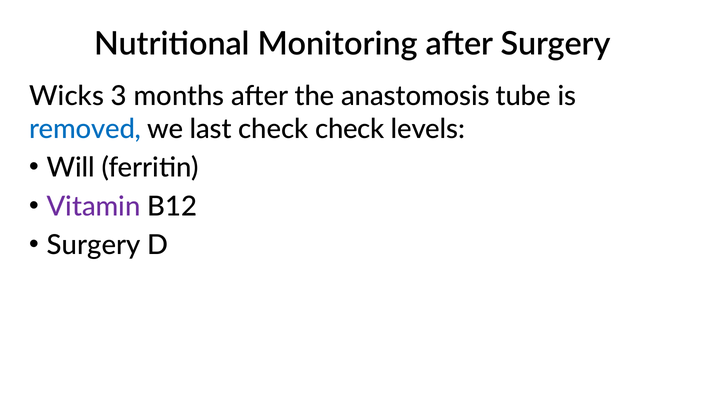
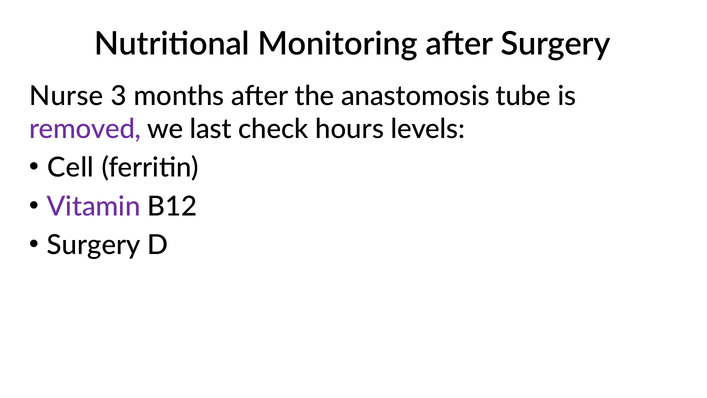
Wicks: Wicks -> Nurse (66, 96)
removed colour: blue -> purple (85, 129)
check check: check -> hours (350, 129)
Will: Will -> Cell (71, 168)
